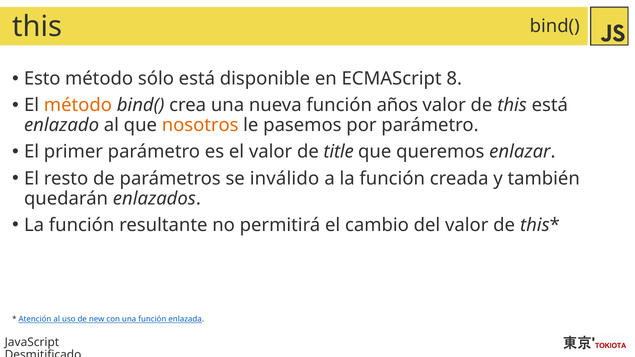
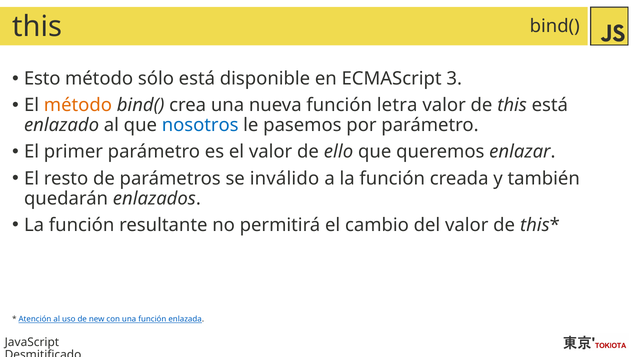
8: 8 -> 3 (454, 79)
años: años -> letra (397, 105)
nosotros colour: orange -> blue (200, 125)
title: title -> ello (339, 152)
